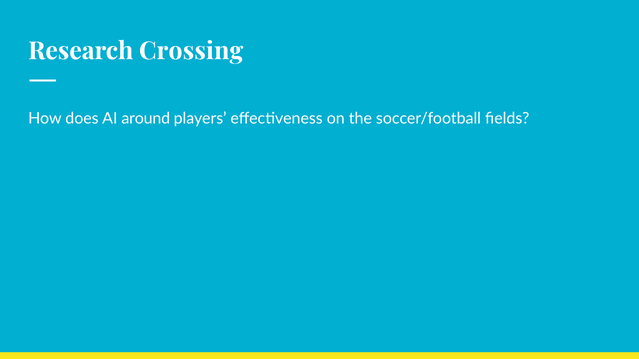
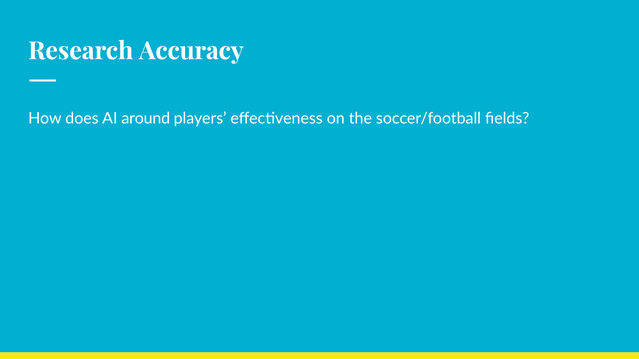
Crossing: Crossing -> Accuracy (191, 51)
